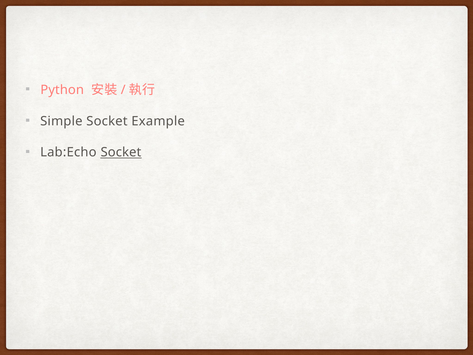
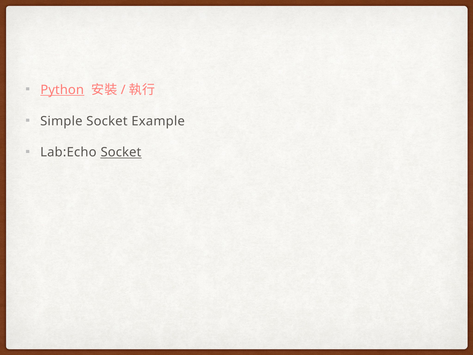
Python underline: none -> present (62, 90)
